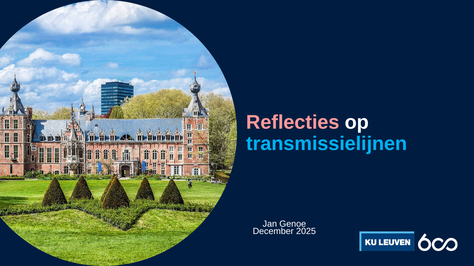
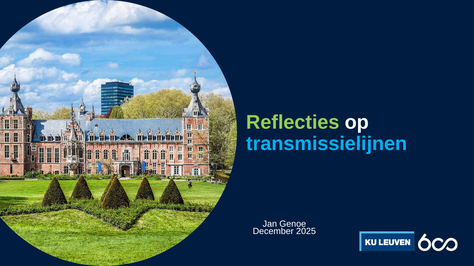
Reflecties colour: pink -> light green (293, 123)
